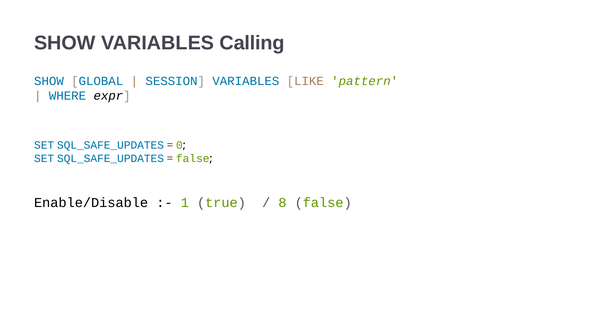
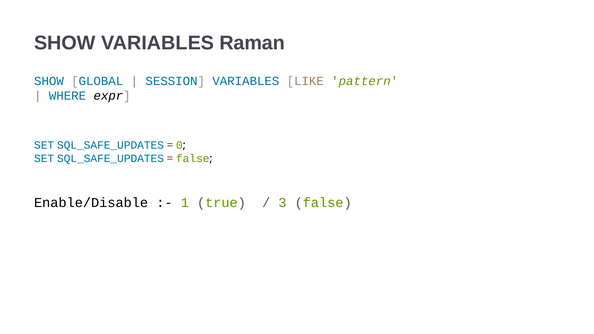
Calling: Calling -> Raman (252, 43)
8: 8 -> 3 (282, 203)
